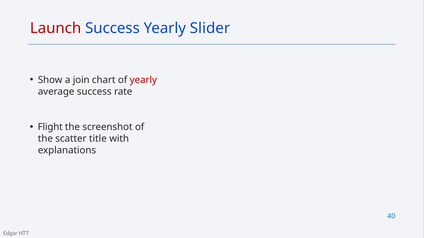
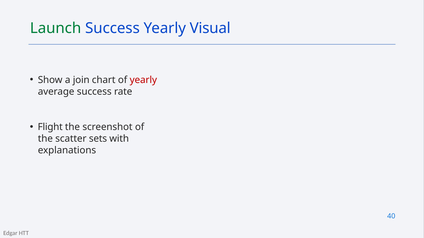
Launch colour: red -> green (56, 28)
Slider: Slider -> Visual (210, 28)
title: title -> sets (98, 139)
